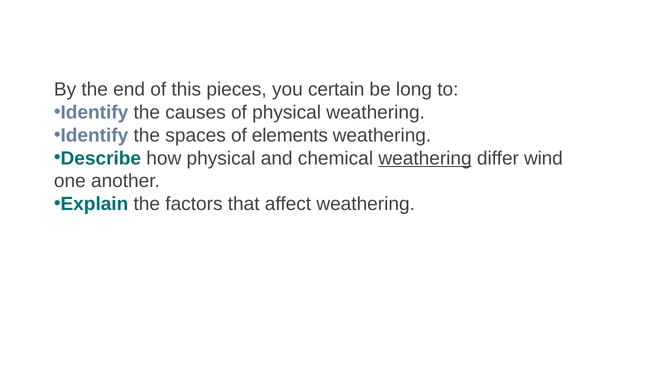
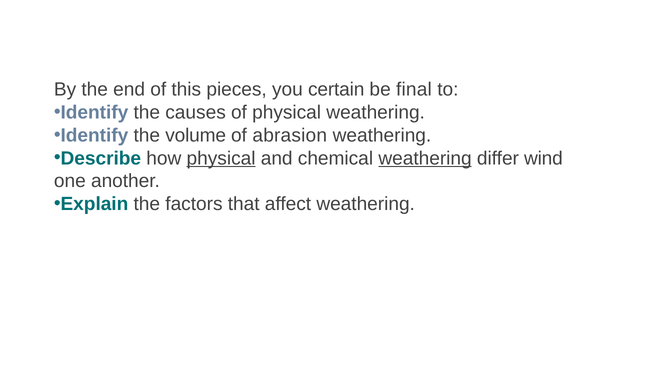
long: long -> final (414, 90)
spaces: spaces -> volume (196, 135)
elements: elements -> abrasion (290, 135)
physical underline: none -> present (221, 158)
